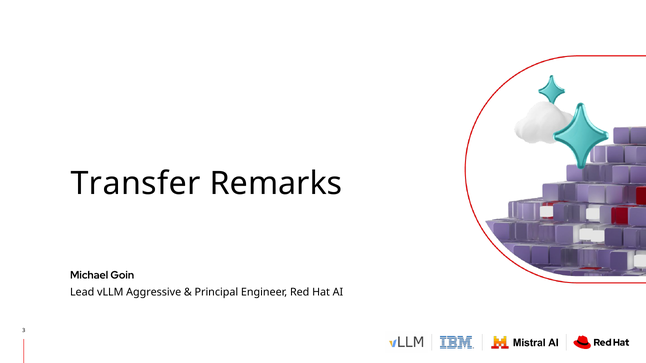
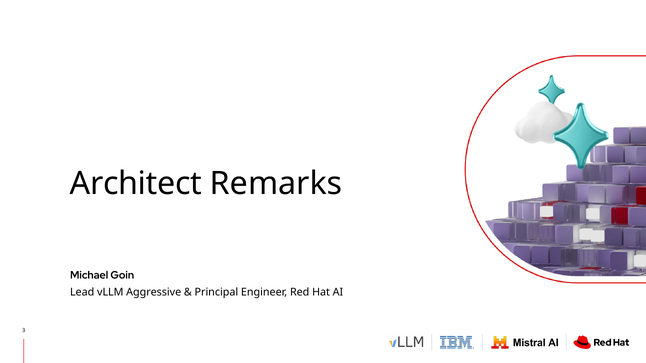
Transfer: Transfer -> Architect (136, 184)
